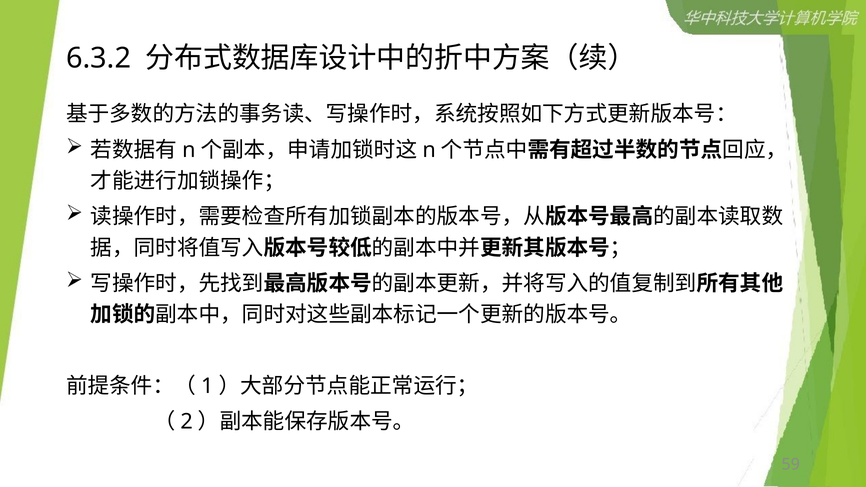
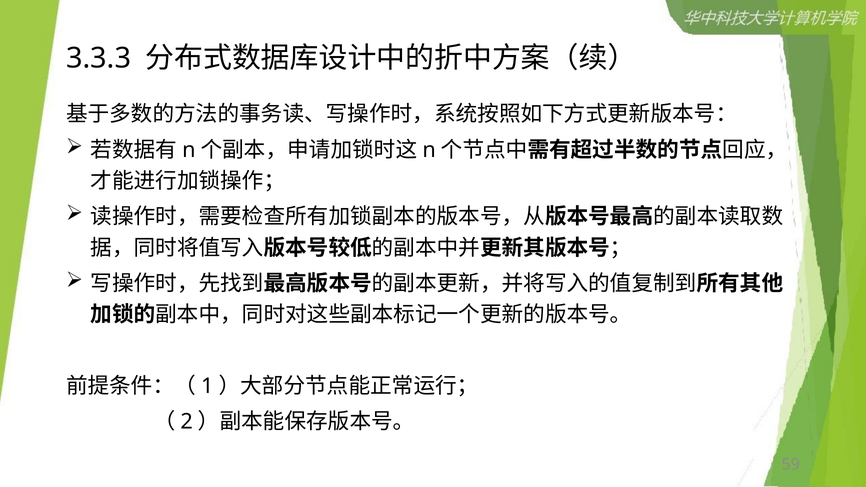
6.3.2: 6.3.2 -> 3.3.3 (99, 58)
